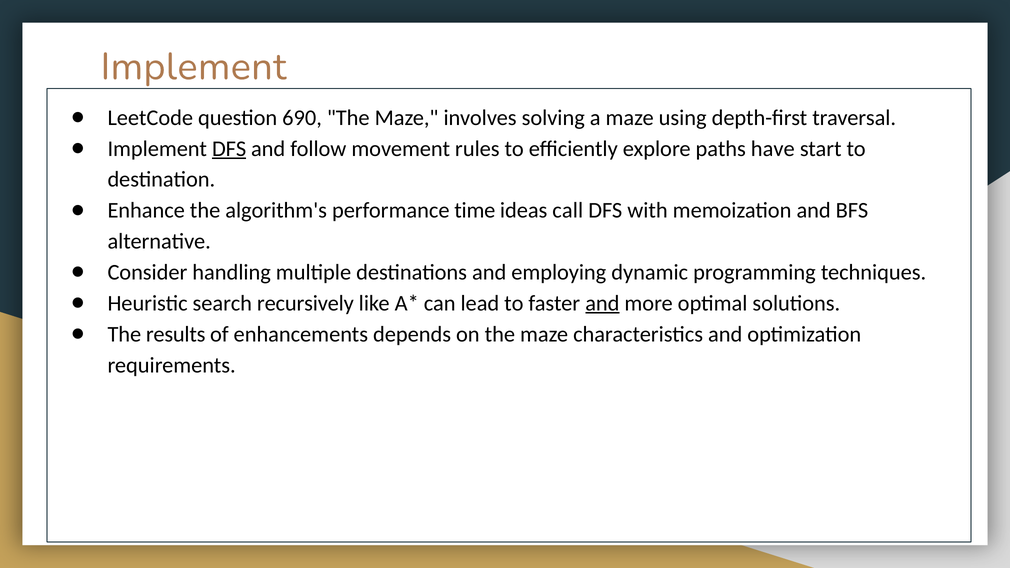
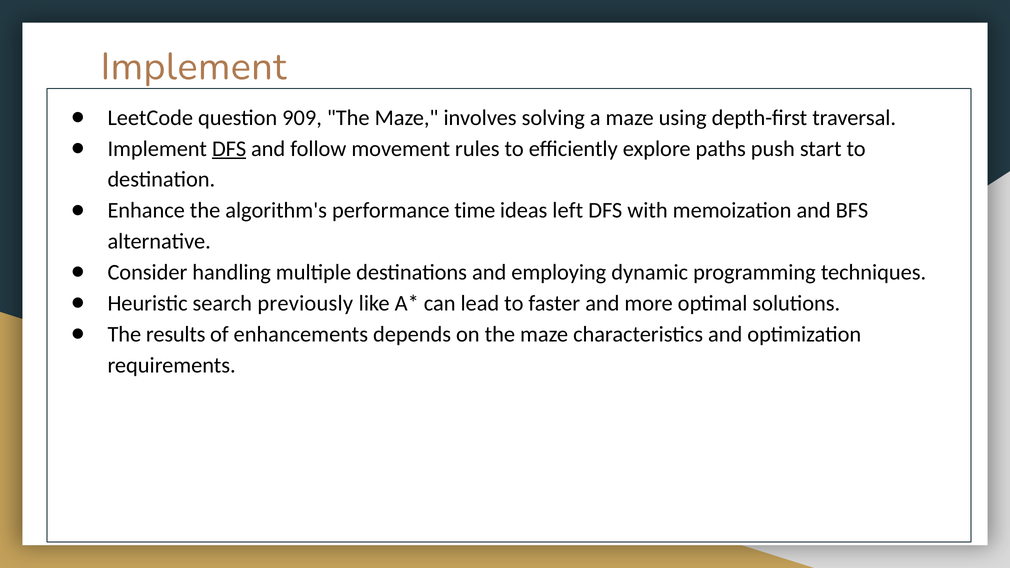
690: 690 -> 909 (302, 118)
have: have -> push (773, 149)
call: call -> left (568, 211)
recursively: recursively -> previously (305, 303)
and underline: present -> none (602, 303)
